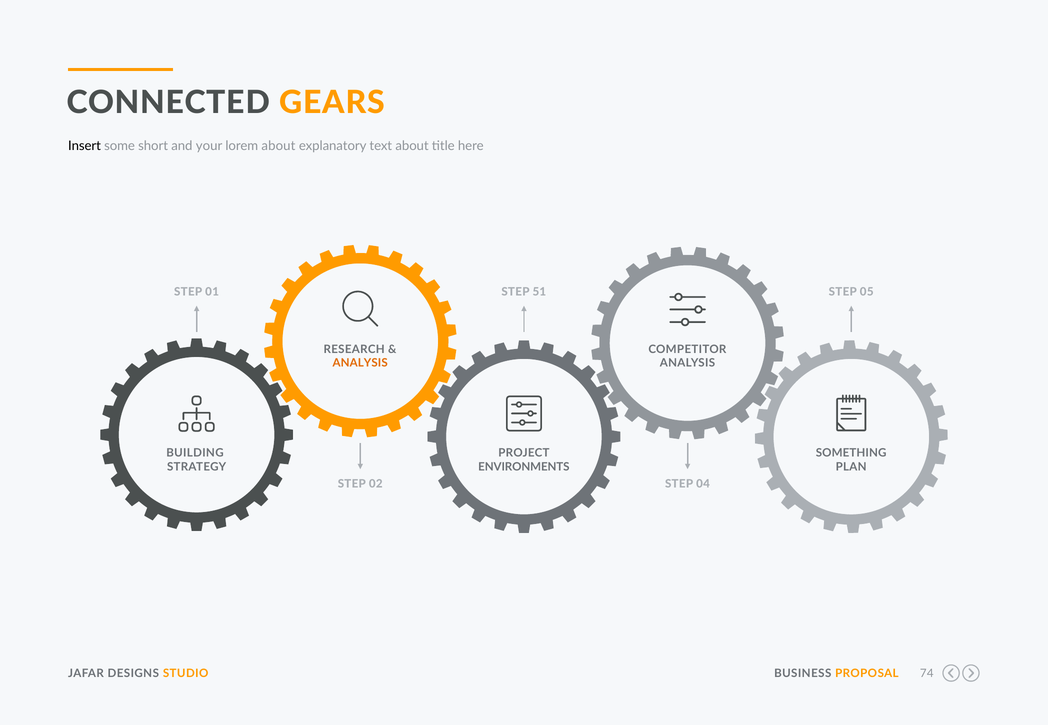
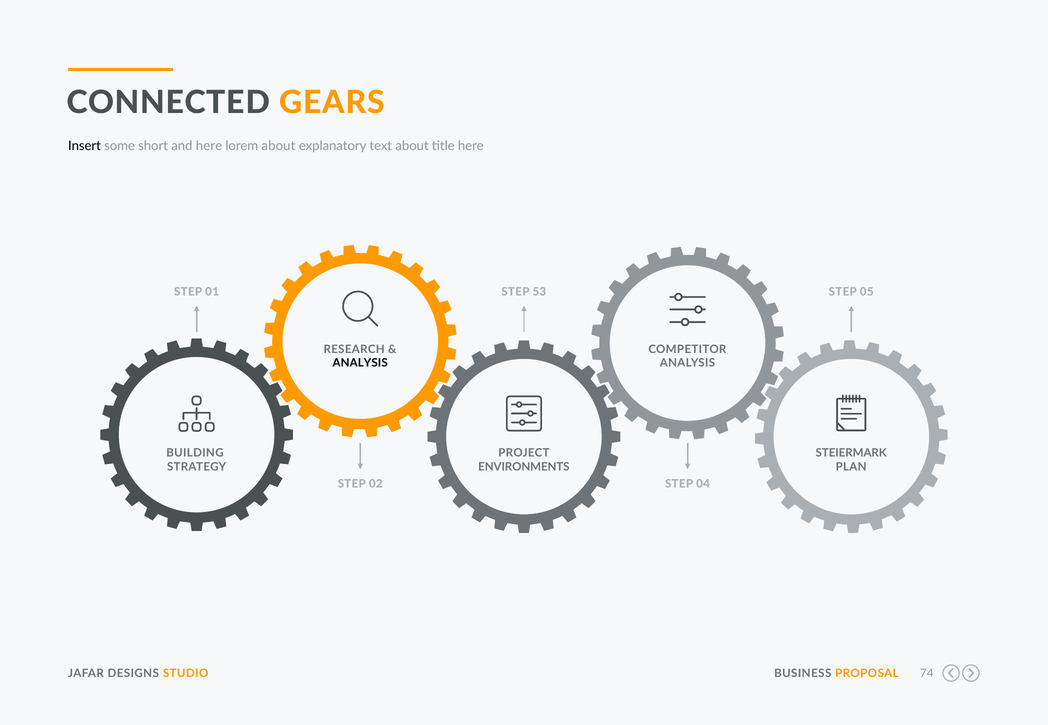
and your: your -> here (209, 146)
51: 51 -> 53 (539, 292)
ANALYSIS colour: orange -> black (360, 363)
SOMETHING: SOMETHING -> STEIERMARK (851, 453)
